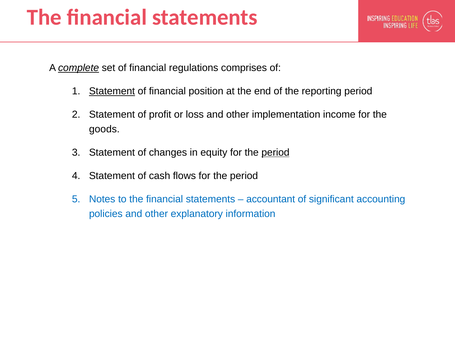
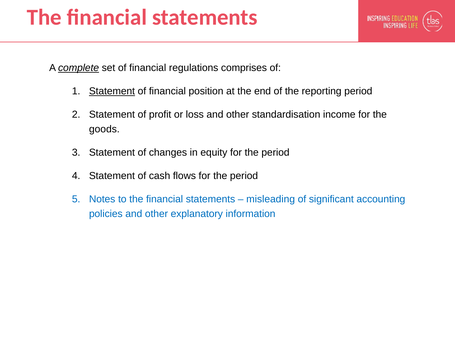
implementation: implementation -> standardisation (286, 115)
period underline: present -> none (275, 153)
accountant: accountant -> misleading (271, 199)
